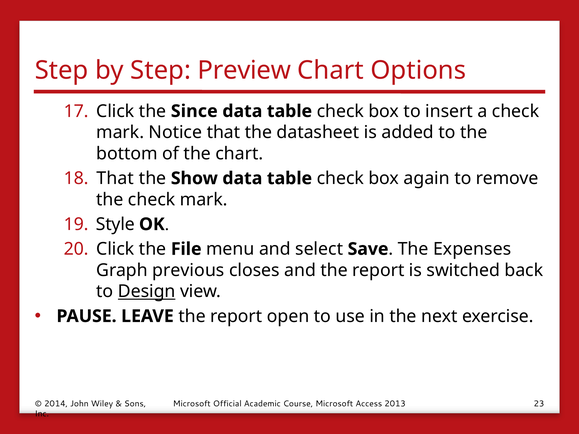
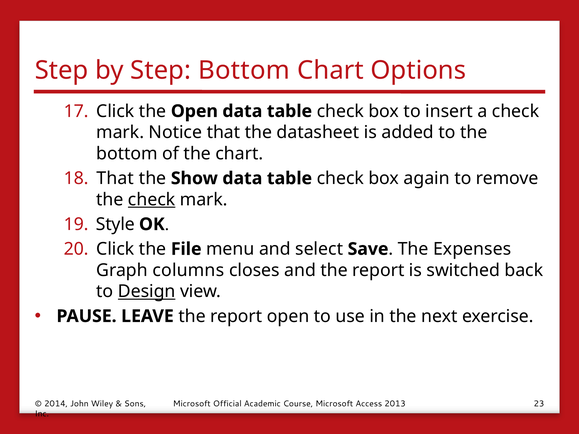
Step Preview: Preview -> Bottom (244, 70)
the Since: Since -> Open (194, 111)
check underline: none -> present (152, 200)
previous: previous -> columns (188, 270)
